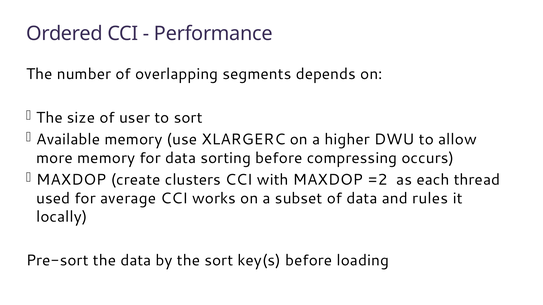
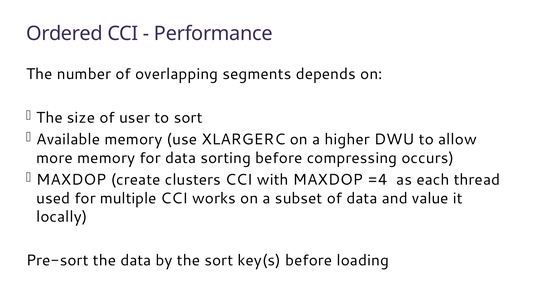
=2: =2 -> =4 (378, 180)
average: average -> multiple (128, 199)
rules: rules -> value (430, 199)
